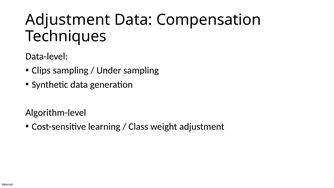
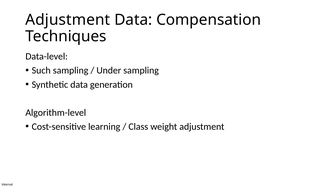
Clips: Clips -> Such (41, 70)
